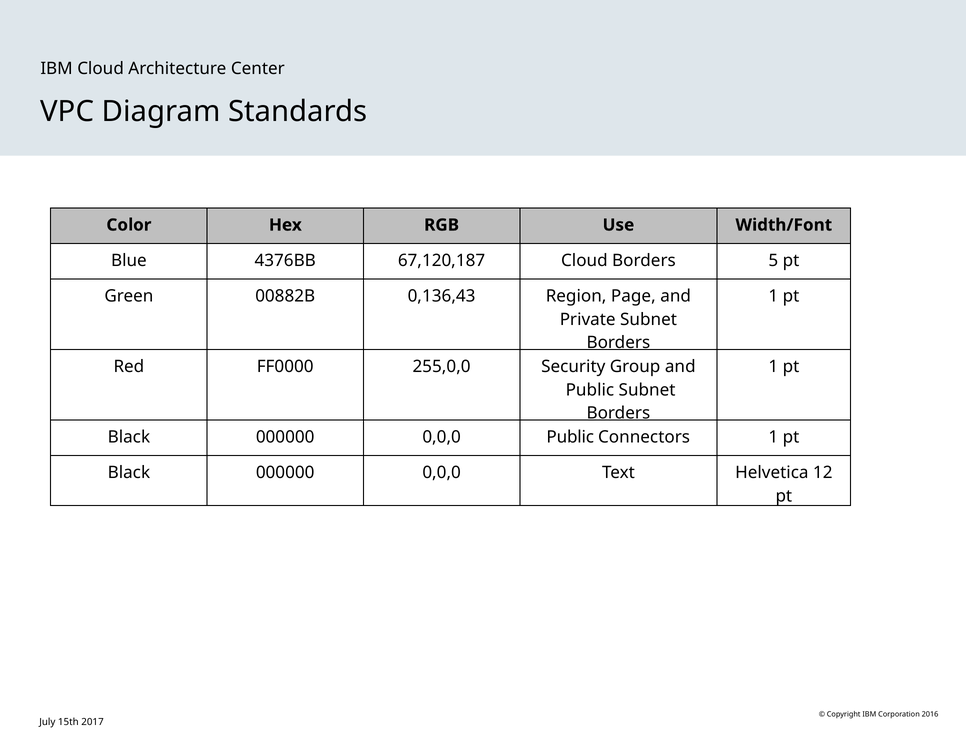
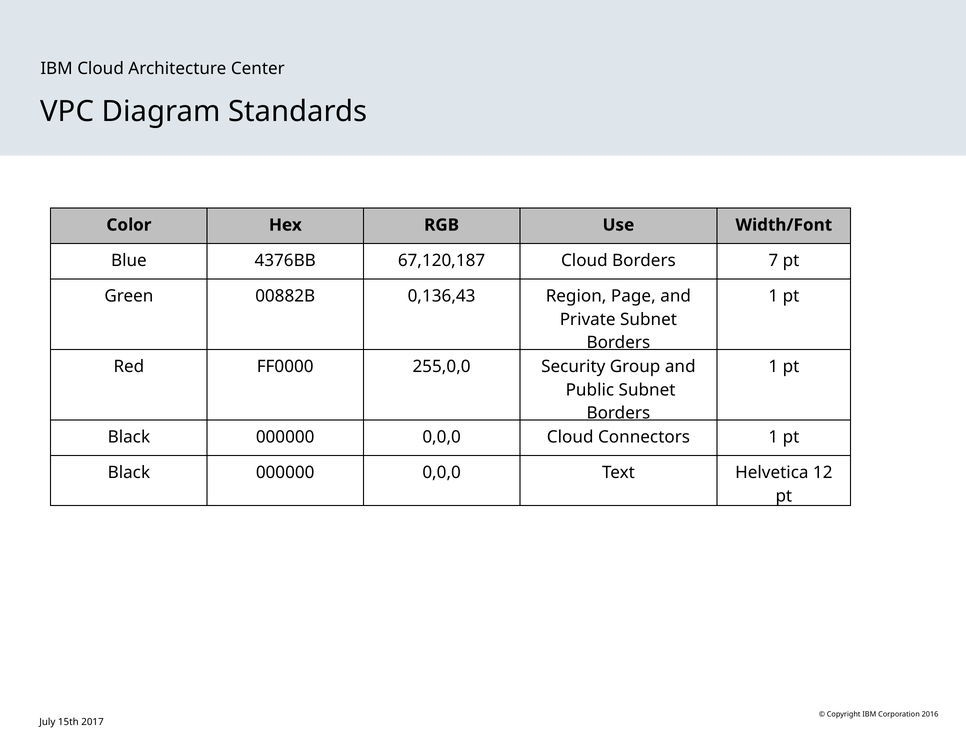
5: 5 -> 7 (773, 260)
0,0,0 Public: Public -> Cloud (570, 437)
